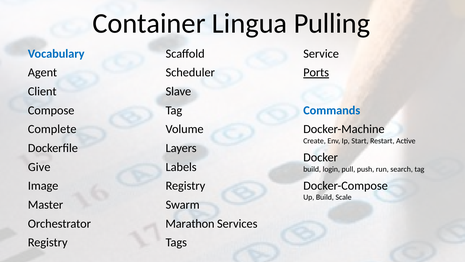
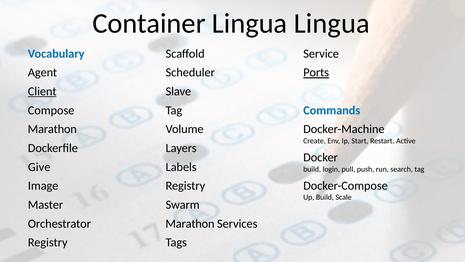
Lingua Pulling: Pulling -> Lingua (332, 23)
Client underline: none -> present (42, 91)
Complete: Complete -> Marathon (52, 129)
